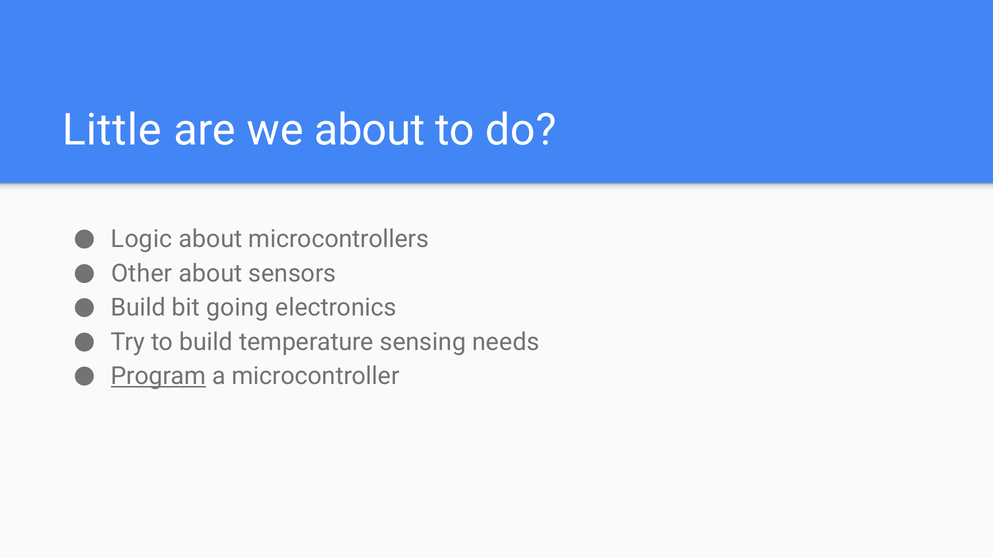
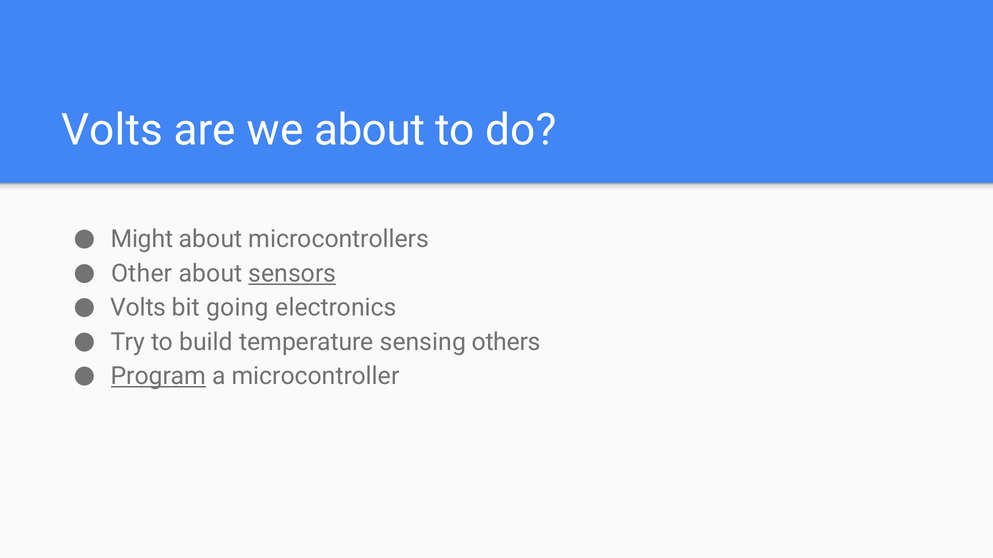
Little: Little -> Volts (112, 130)
Logic: Logic -> Might (142, 239)
sensors underline: none -> present (292, 274)
Build: Build -> Volts (138, 308)
needs: needs -> others (506, 342)
